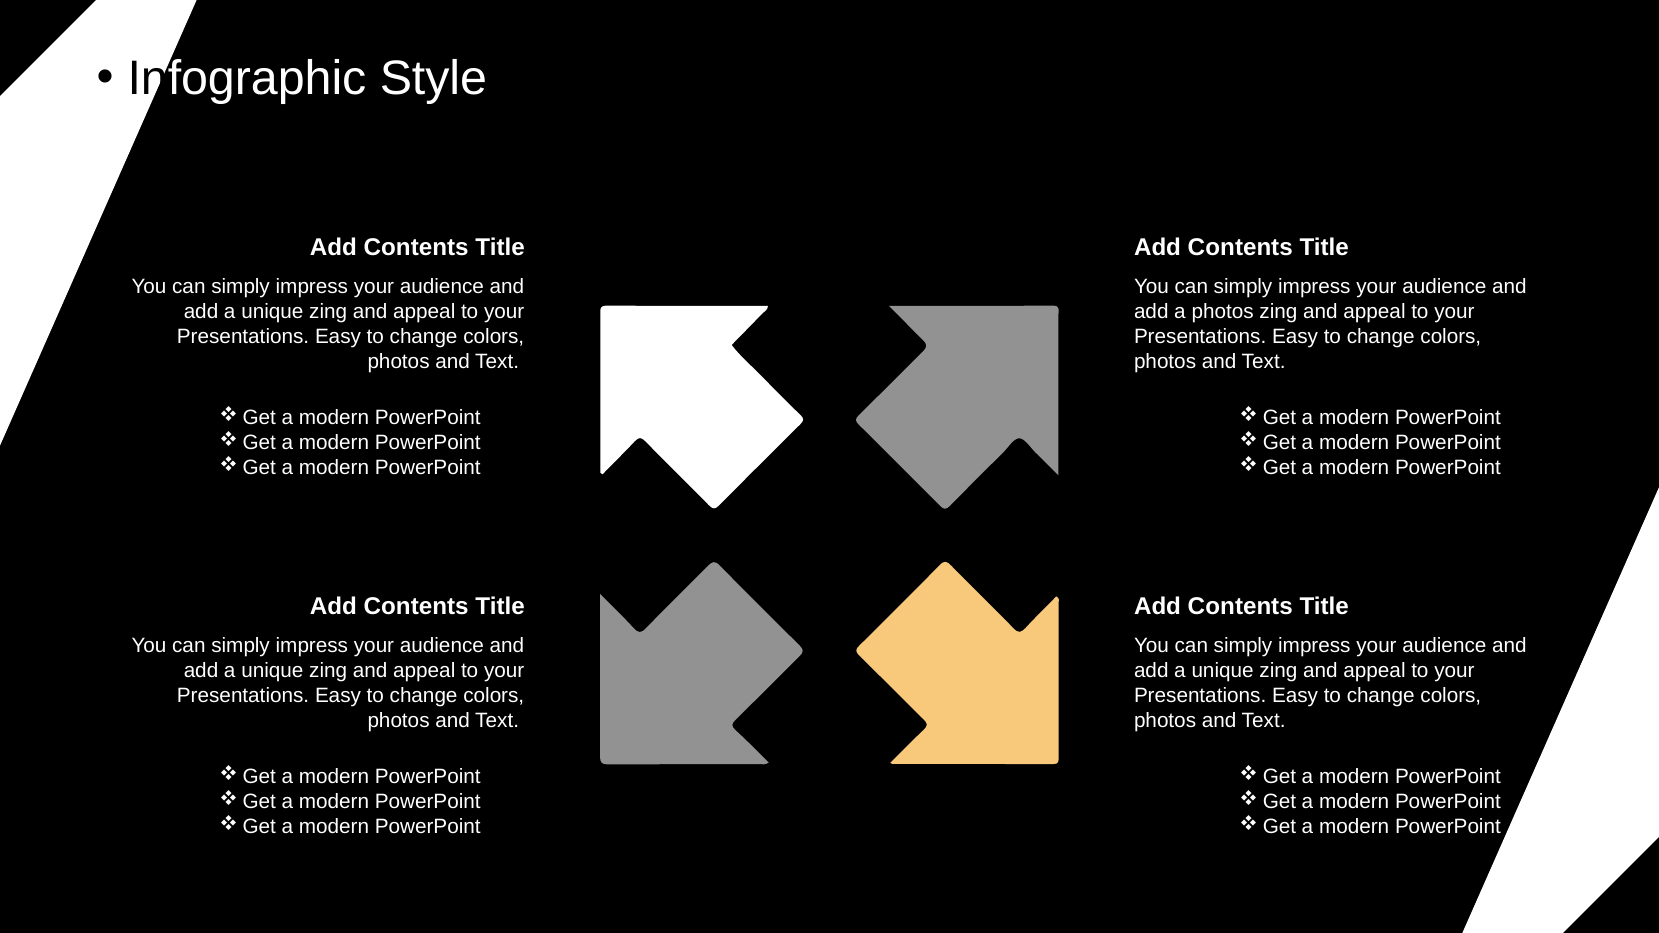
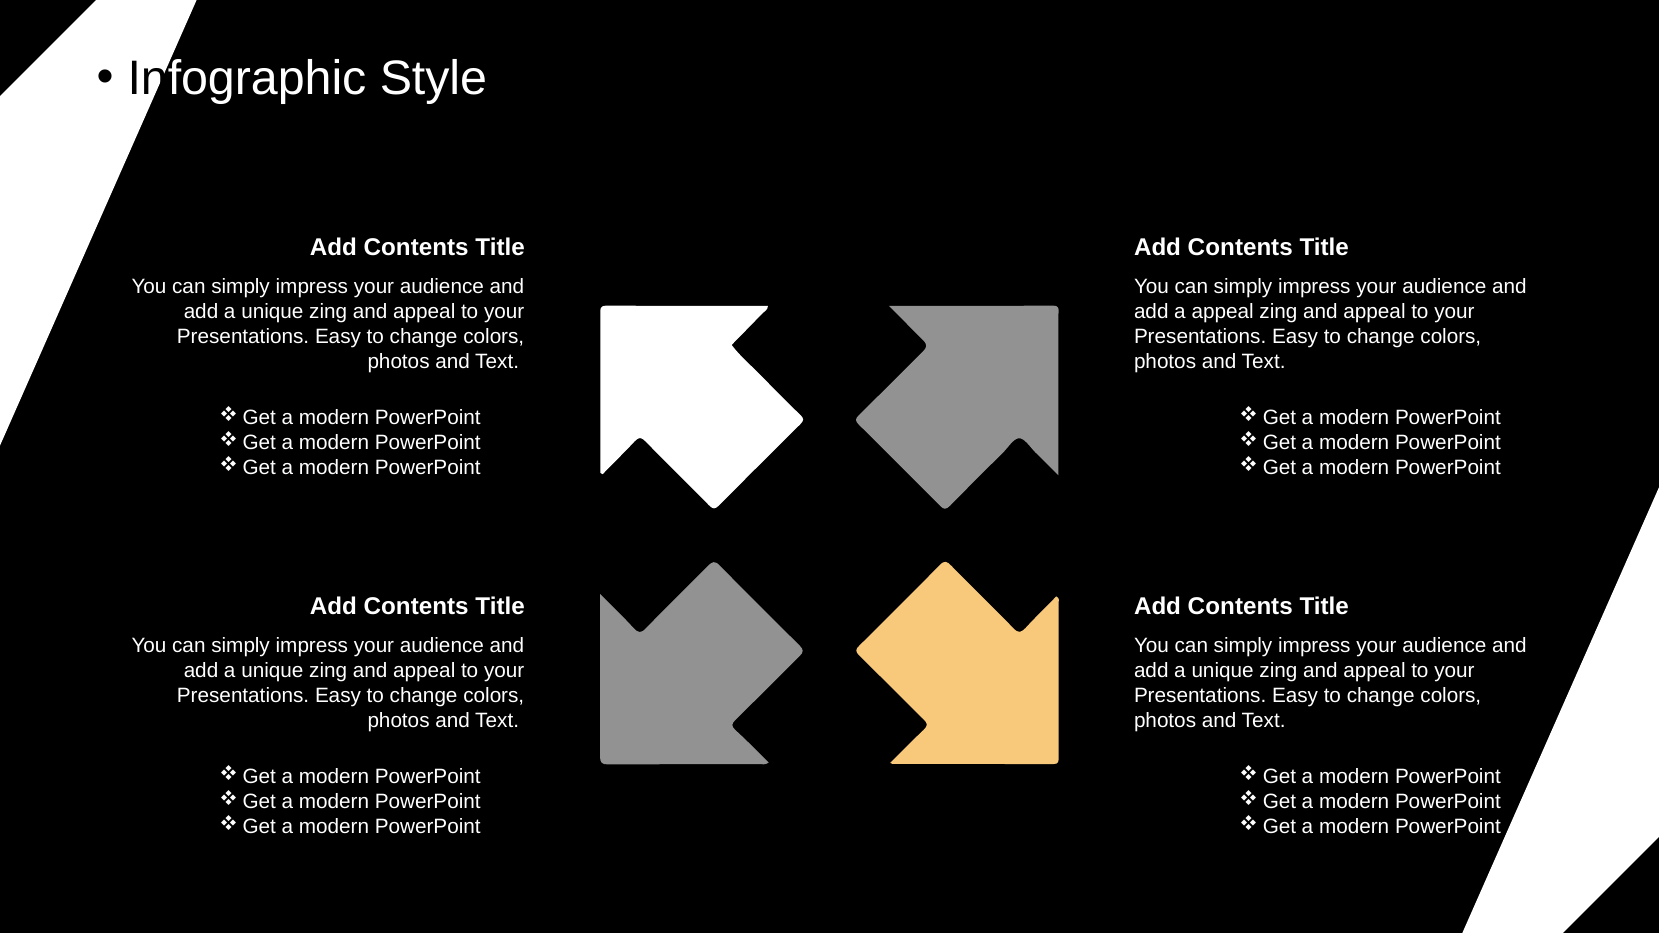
a photos: photos -> appeal (1223, 312)
